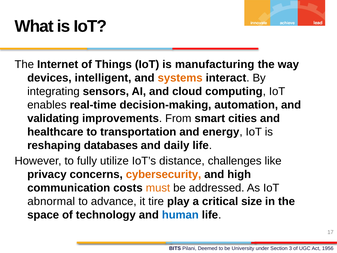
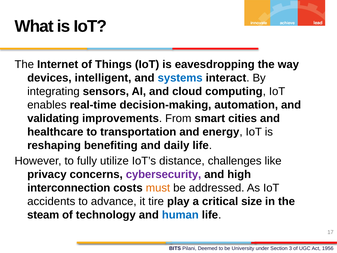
manufacturing: manufacturing -> eavesdropping (215, 64)
systems colour: orange -> blue (180, 78)
databases: databases -> benefiting (111, 145)
cybersecurity colour: orange -> purple (164, 174)
communication: communication -> interconnection (69, 188)
abnormal: abnormal -> accidents (51, 201)
space: space -> steam (43, 215)
